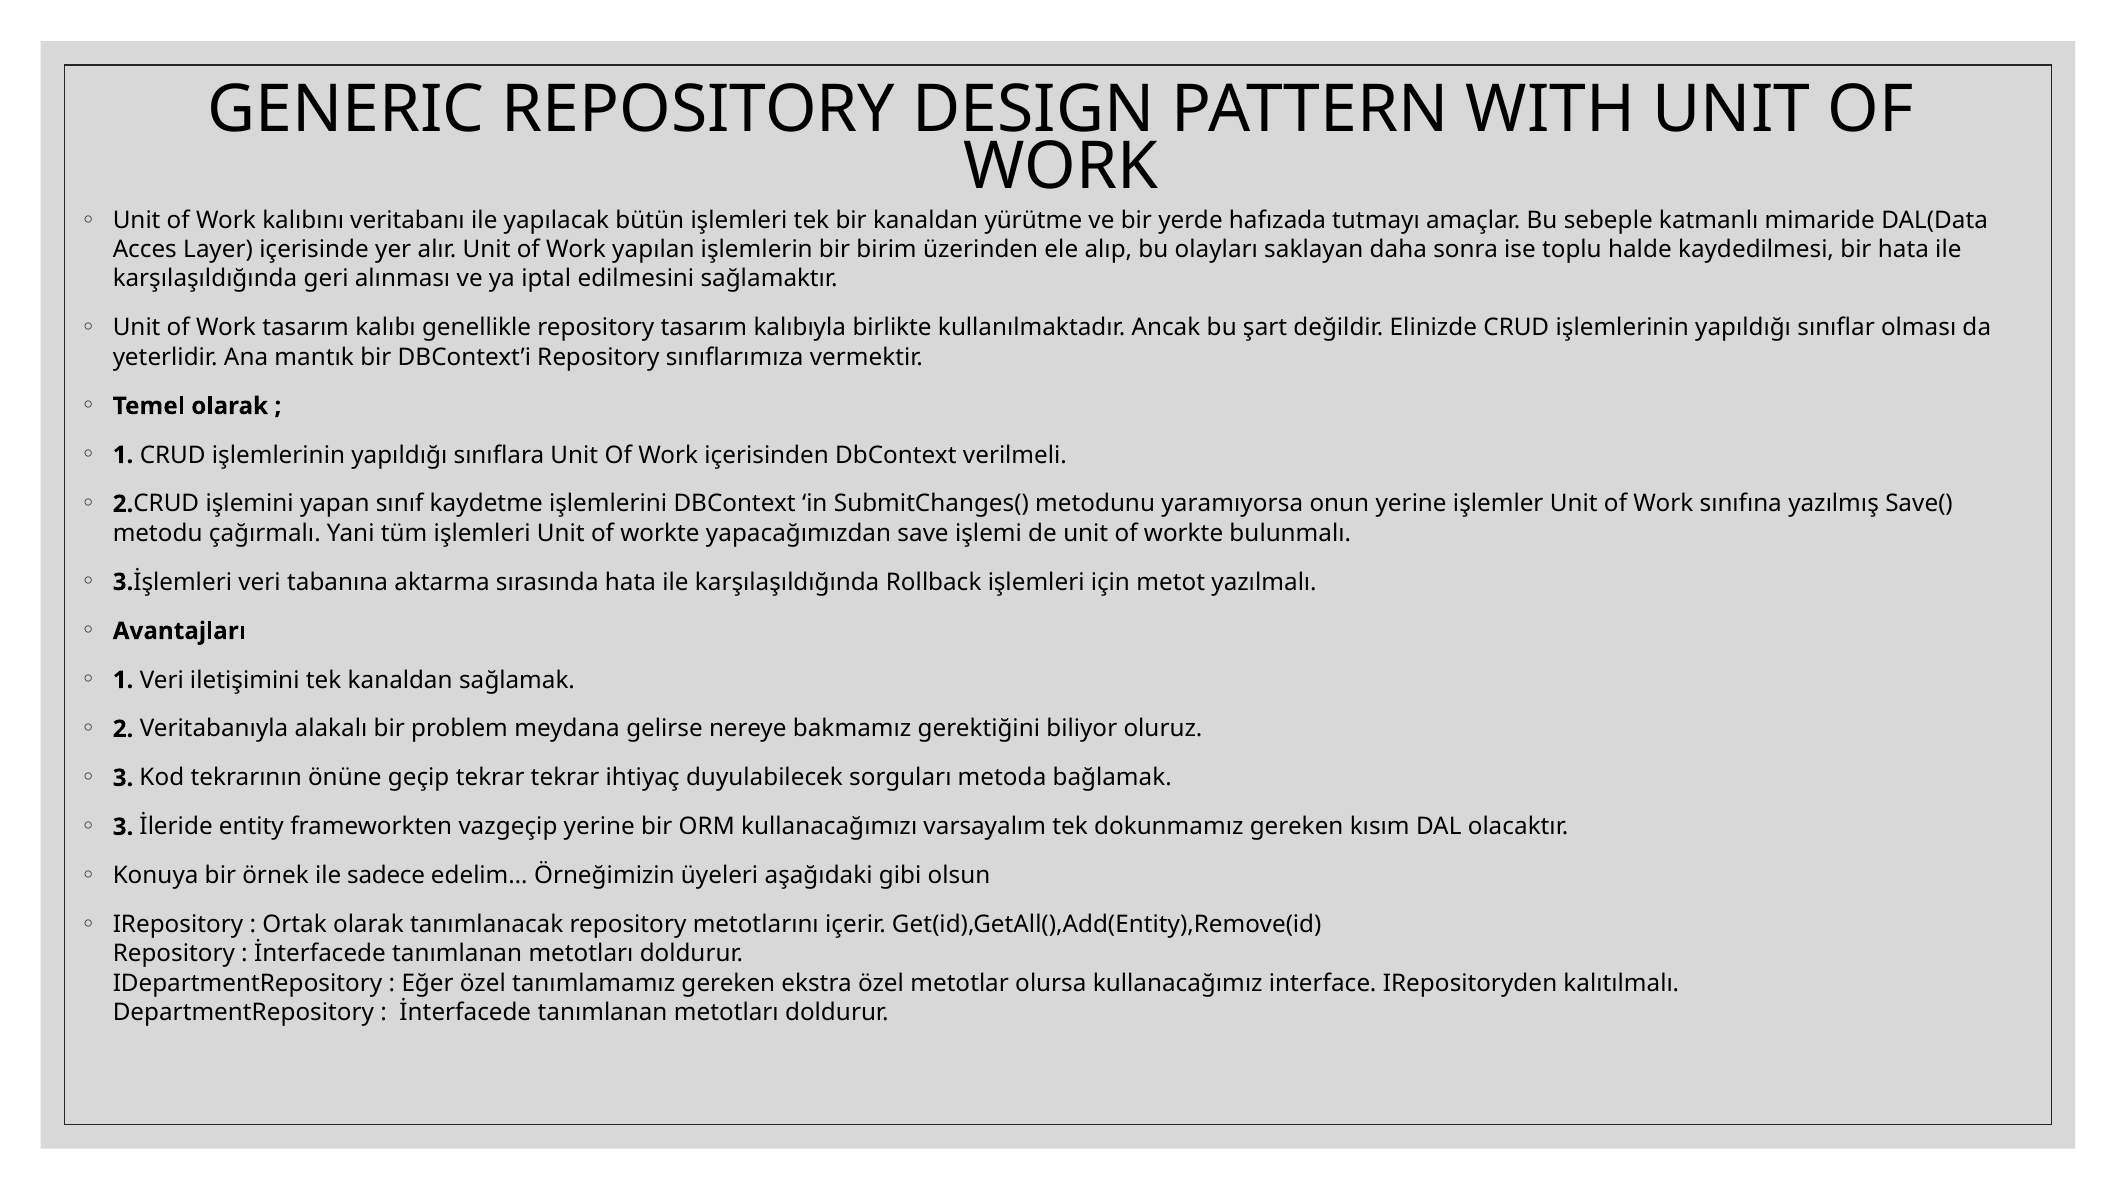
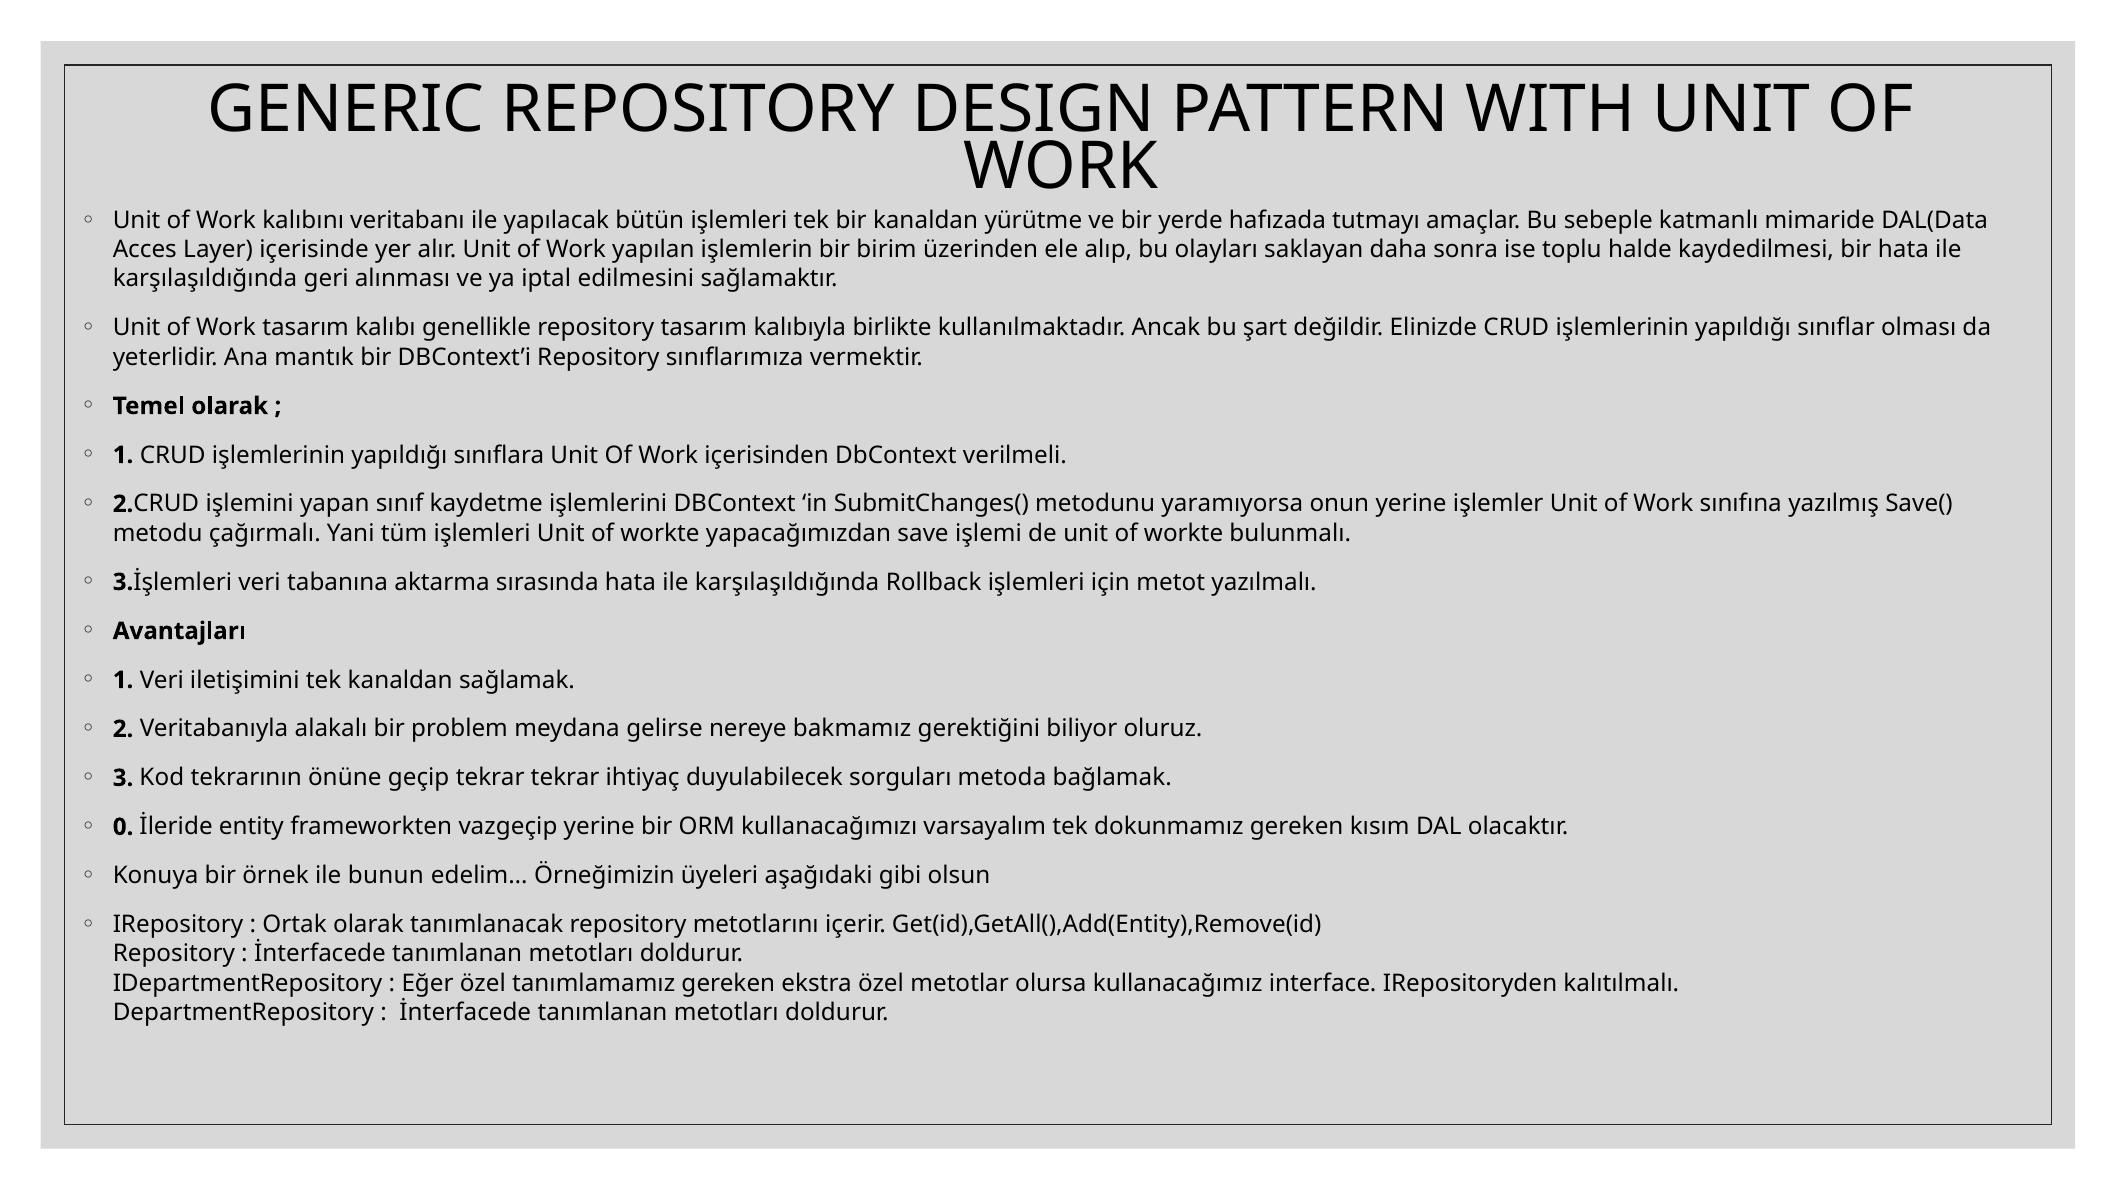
3: 3 -> 0 (123, 827)
sadece: sadece -> bunun (386, 876)
